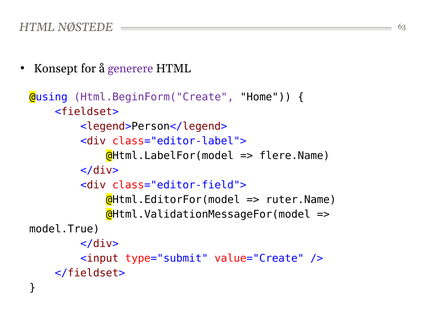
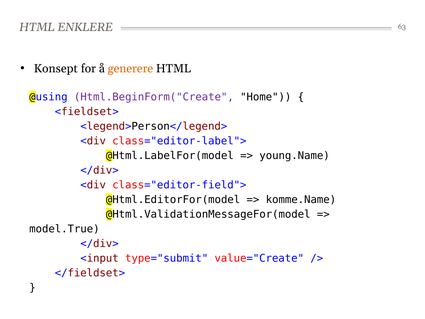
NØSTEDE: NØSTEDE -> ENKLERE (85, 27)
generere colour: purple -> orange (130, 69)
flere.Name: flere.Name -> young.Name (295, 155)
ruter.Name: ruter.Name -> komme.Name (301, 199)
